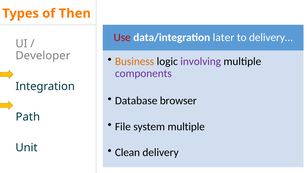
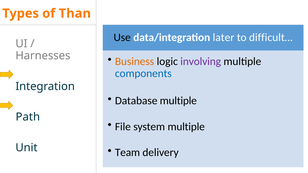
Then: Then -> Than (75, 13)
Use colour: red -> black (122, 38)
delivery…: delivery… -> difficult… (271, 38)
Developer: Developer -> Harnesses (43, 56)
components colour: purple -> blue (143, 74)
Database browser: browser -> multiple (178, 101)
Clean: Clean -> Team (127, 153)
